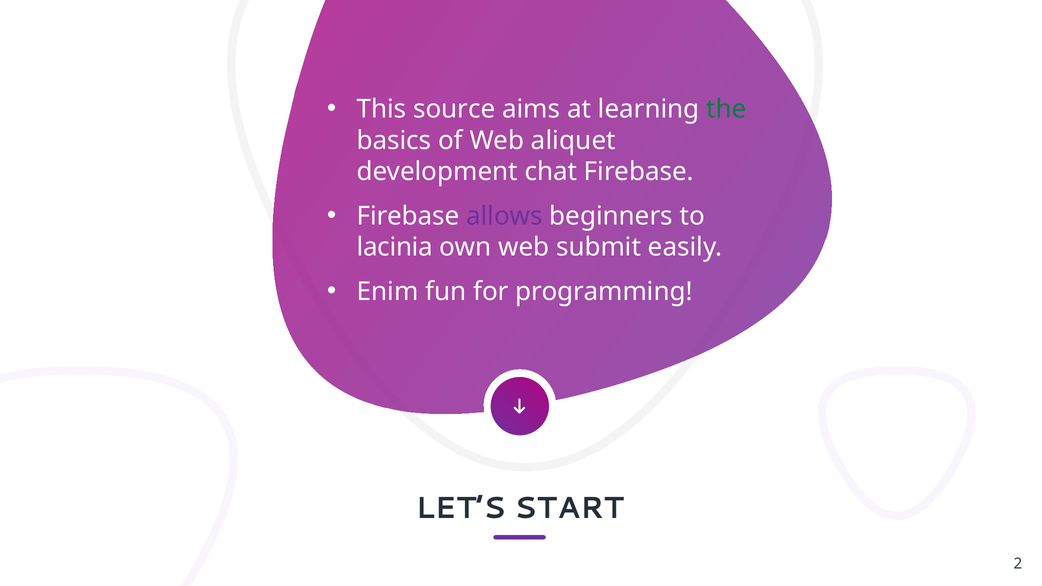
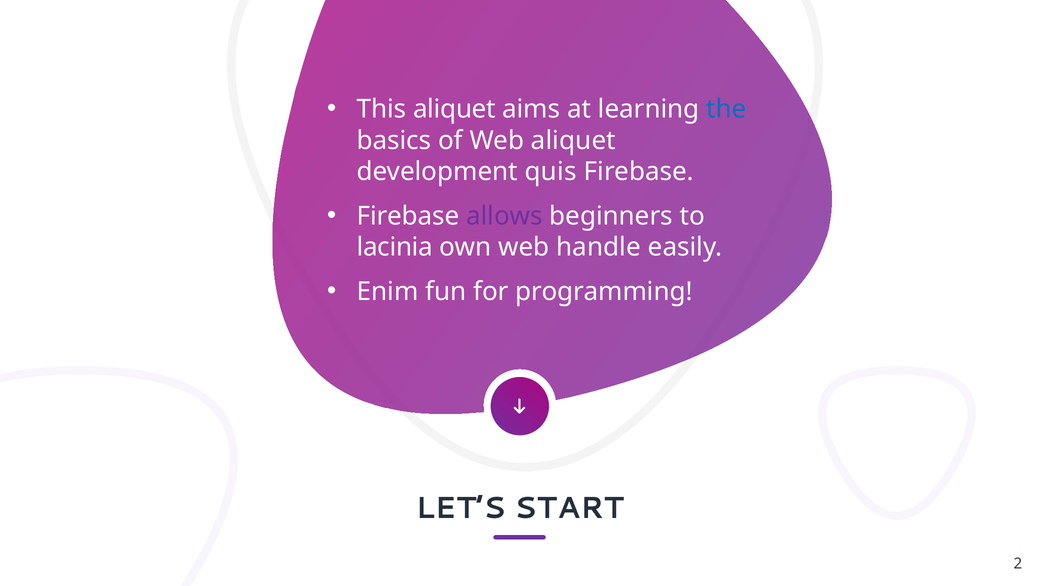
This source: source -> aliquet (454, 109)
the colour: green -> blue (726, 109)
chat: chat -> quis (551, 172)
submit: submit -> handle (599, 247)
